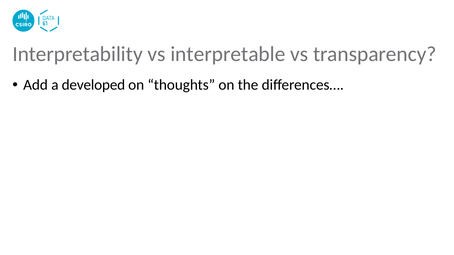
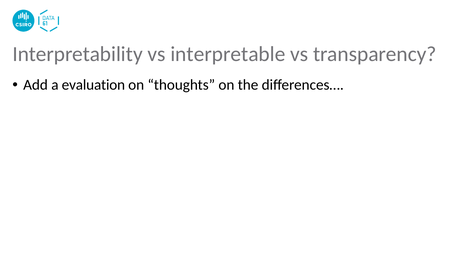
developed: developed -> evaluation (93, 85)
